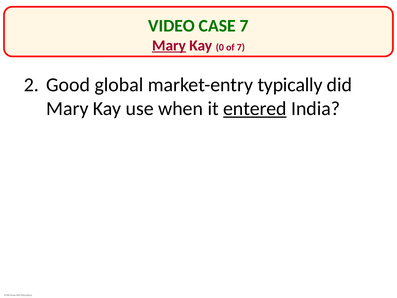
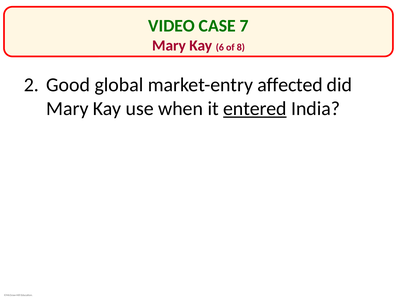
Mary underline: present -> none (169, 45)
0: 0 -> 6 (220, 47)
of 7: 7 -> 8 (241, 47)
typically: typically -> affected (290, 85)
